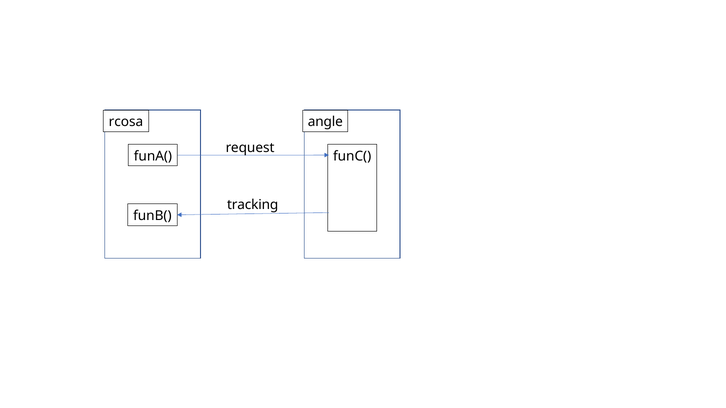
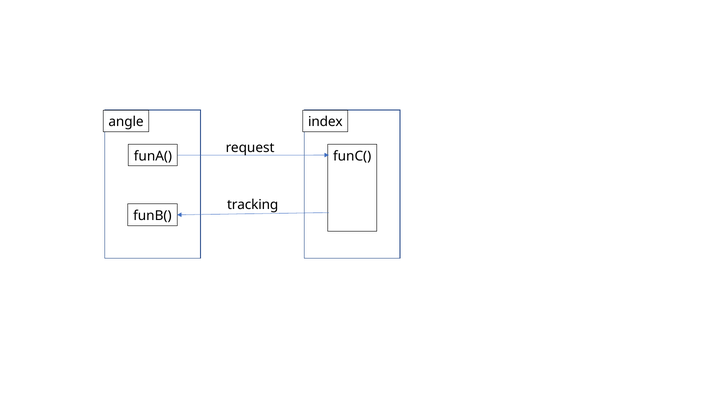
rcosa: rcosa -> angle (126, 122)
angle: angle -> index (325, 122)
